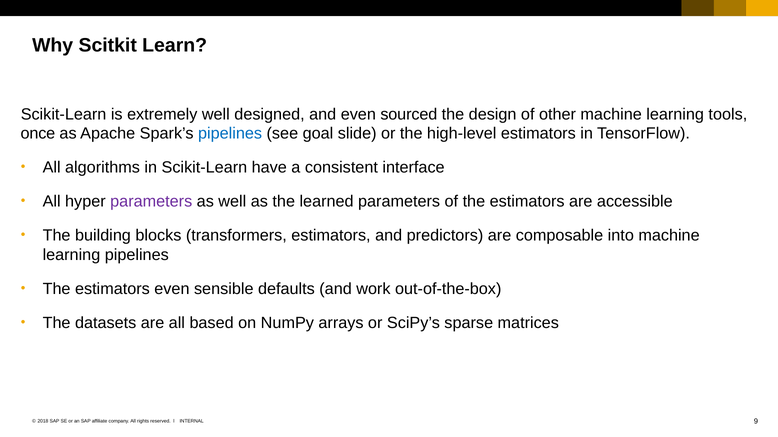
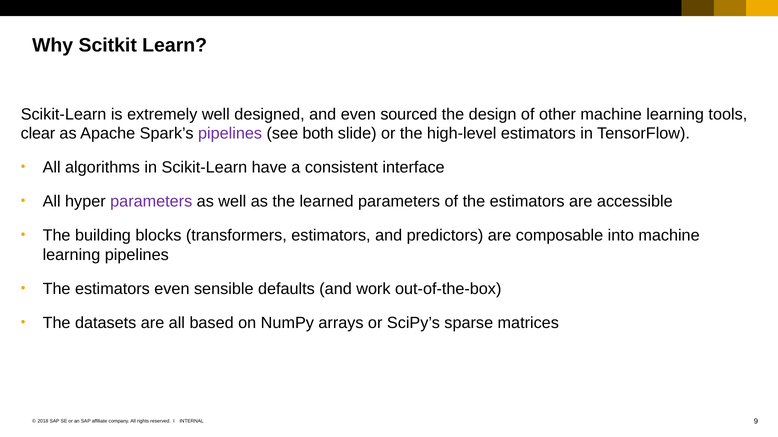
once: once -> clear (38, 134)
pipelines colour: blue -> purple (230, 134)
goal: goal -> both (318, 134)
